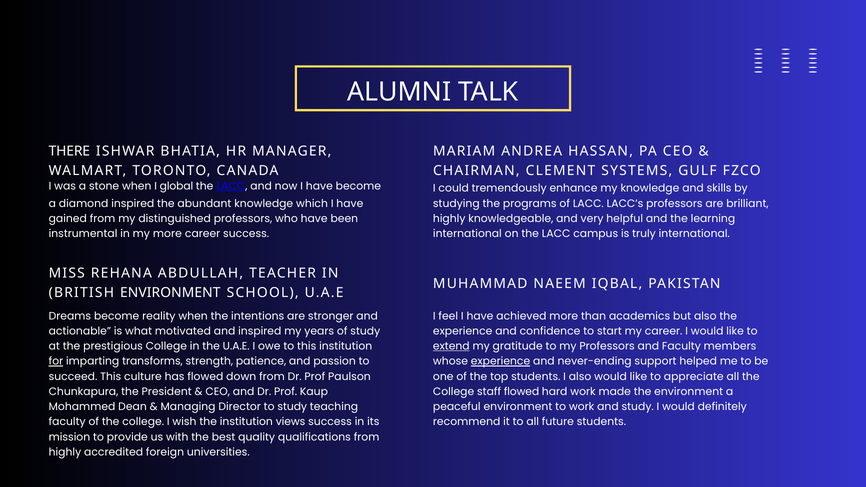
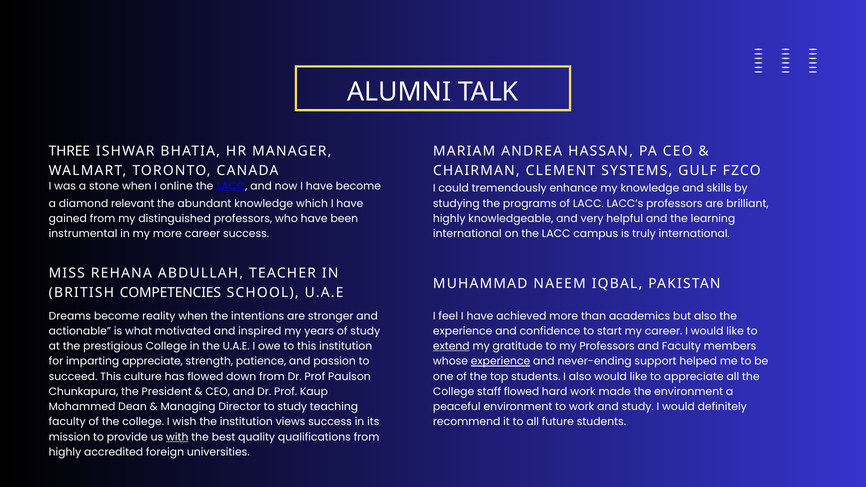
THERE: THERE -> THREE (69, 151)
global: global -> online (176, 186)
diamond inspired: inspired -> relevant (133, 204)
BRITISH ENVIRONMENT: ENVIRONMENT -> COMPETENCIES (170, 293)
for underline: present -> none (56, 361)
imparting transforms: transforms -> appreciate (152, 361)
with underline: none -> present (177, 437)
